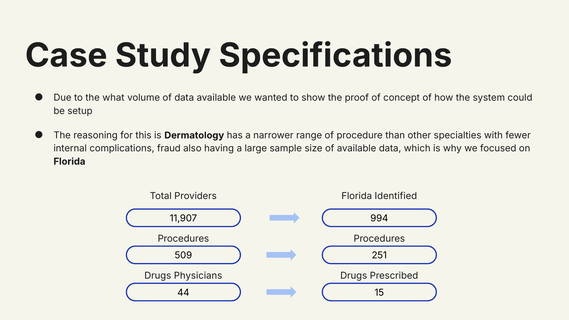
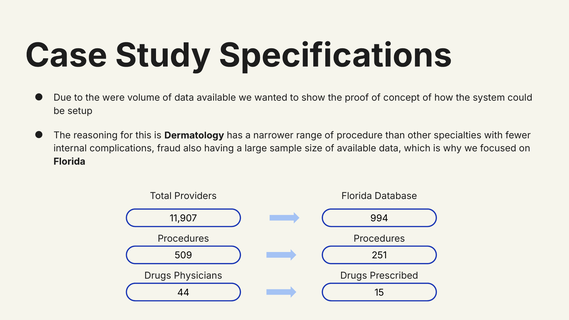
what: what -> were (114, 98)
Identified: Identified -> Database (396, 196)
